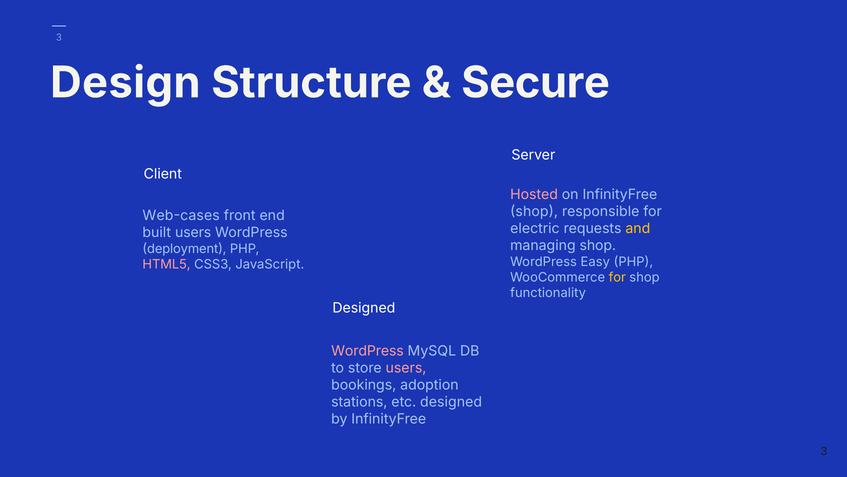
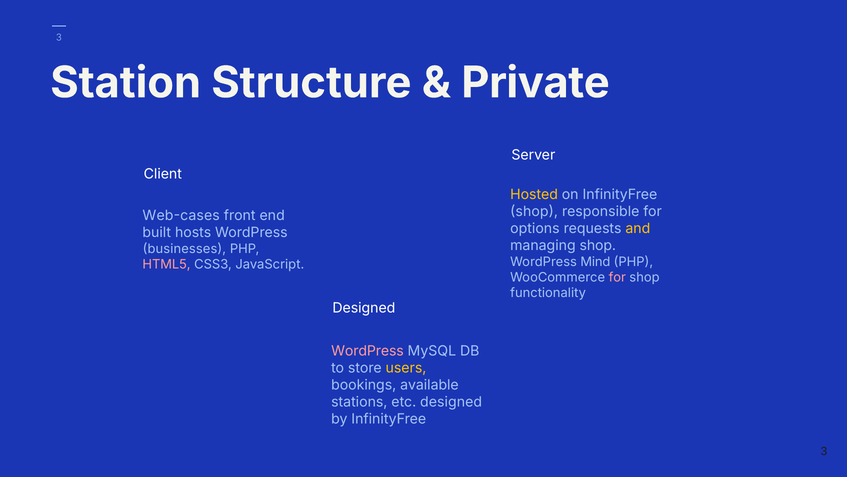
Design: Design -> Station (126, 83)
Secure: Secure -> Private (536, 83)
Hosted colour: pink -> yellow (534, 195)
electric: electric -> options (535, 228)
built users: users -> hosts (193, 232)
deployment: deployment -> businesses (184, 248)
Easy: Easy -> Mind (595, 262)
for colour: yellow -> pink (617, 277)
users colour: pink -> yellow (406, 368)
adoption: adoption -> available (429, 385)
